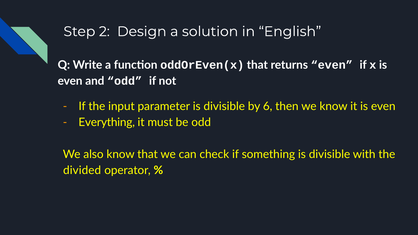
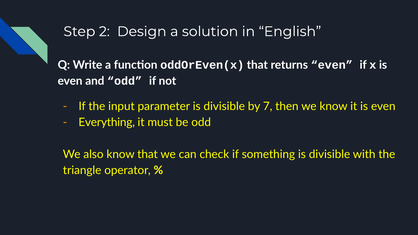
6: 6 -> 7 (268, 106)
divided: divided -> triangle (82, 171)
